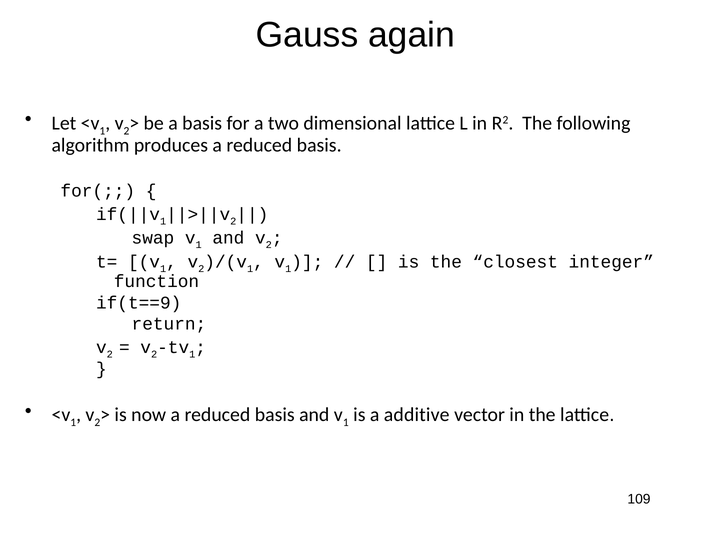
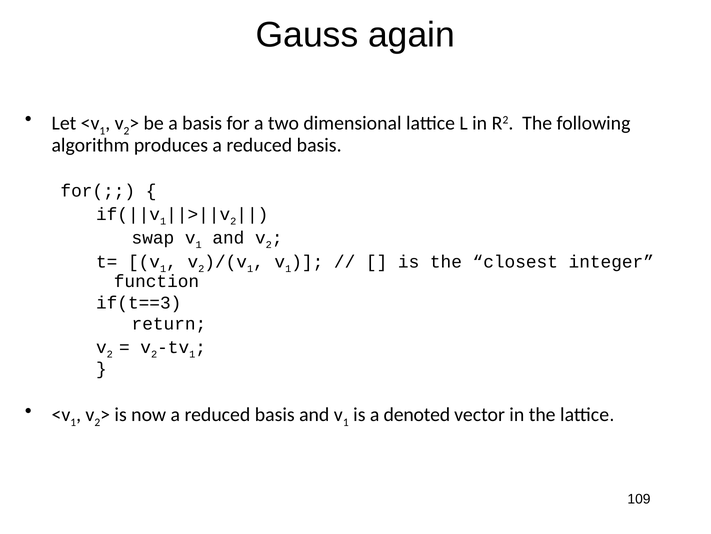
if(t==9: if(t==9 -> if(t==3 (139, 302)
additive: additive -> denoted (417, 414)
